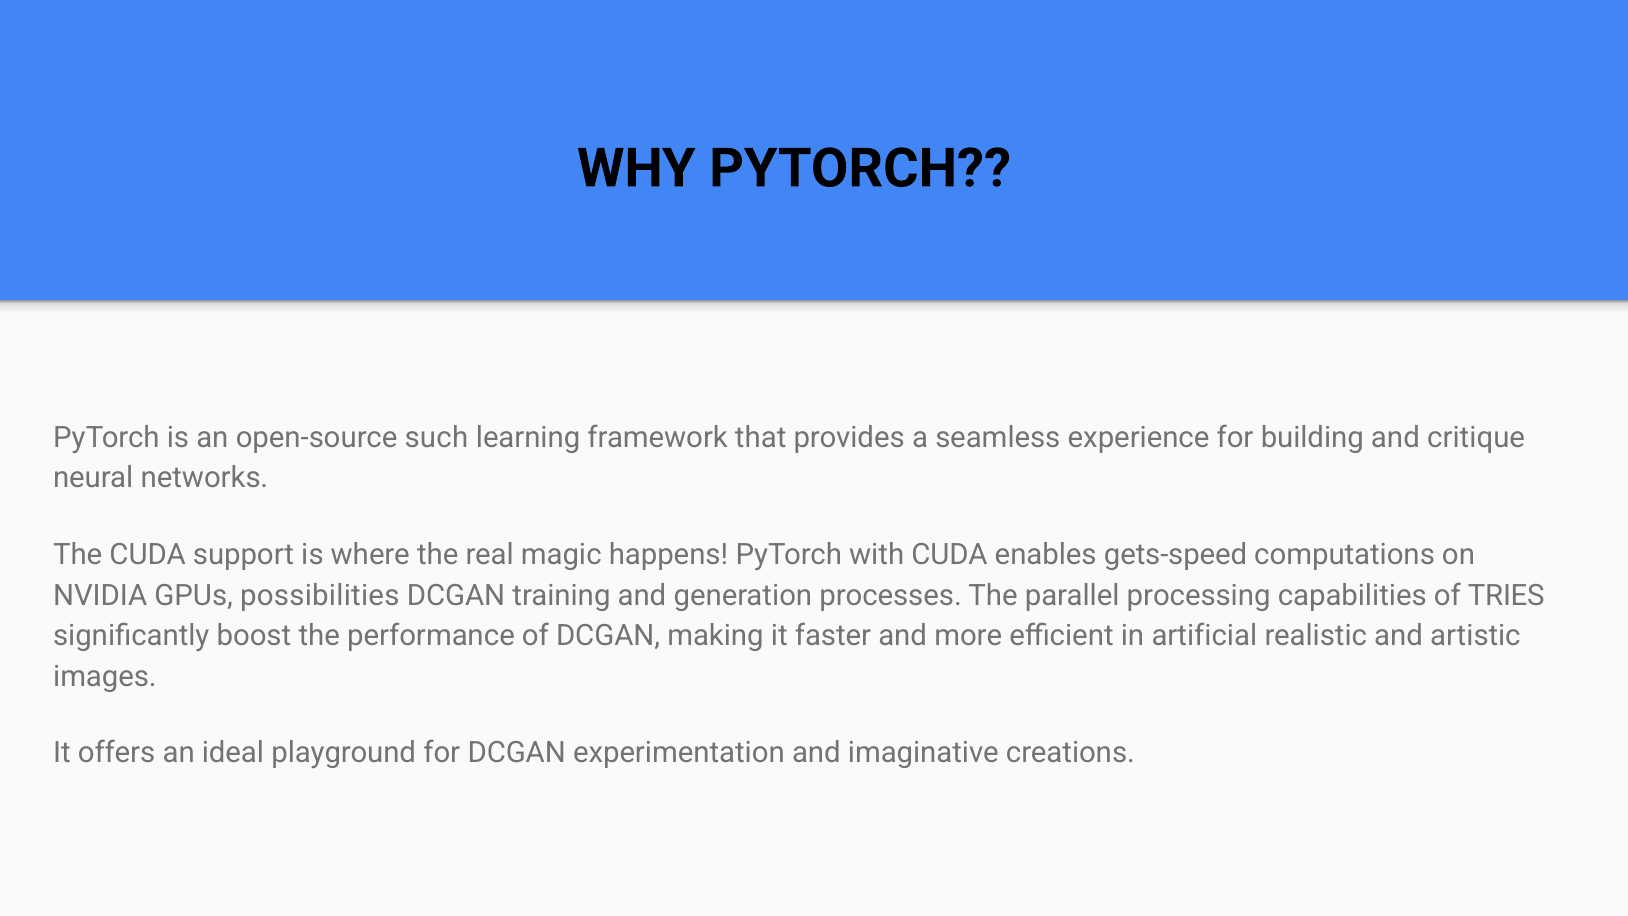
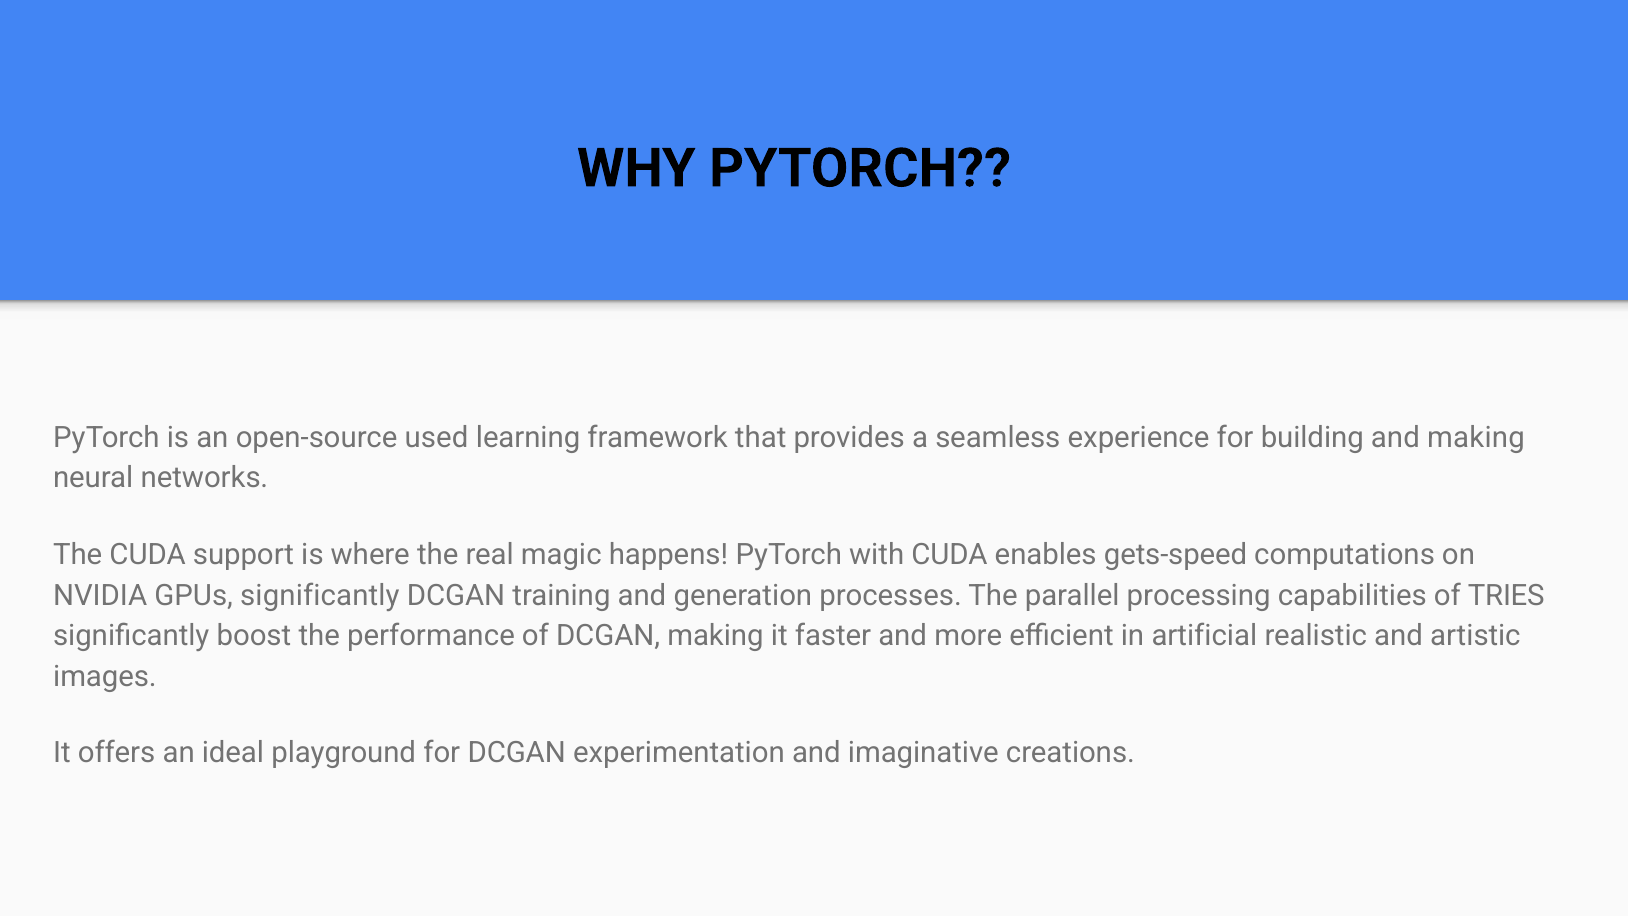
such: such -> used (436, 437)
and critique: critique -> making (1476, 437)
GPUs possibilities: possibilities -> significantly (320, 595)
